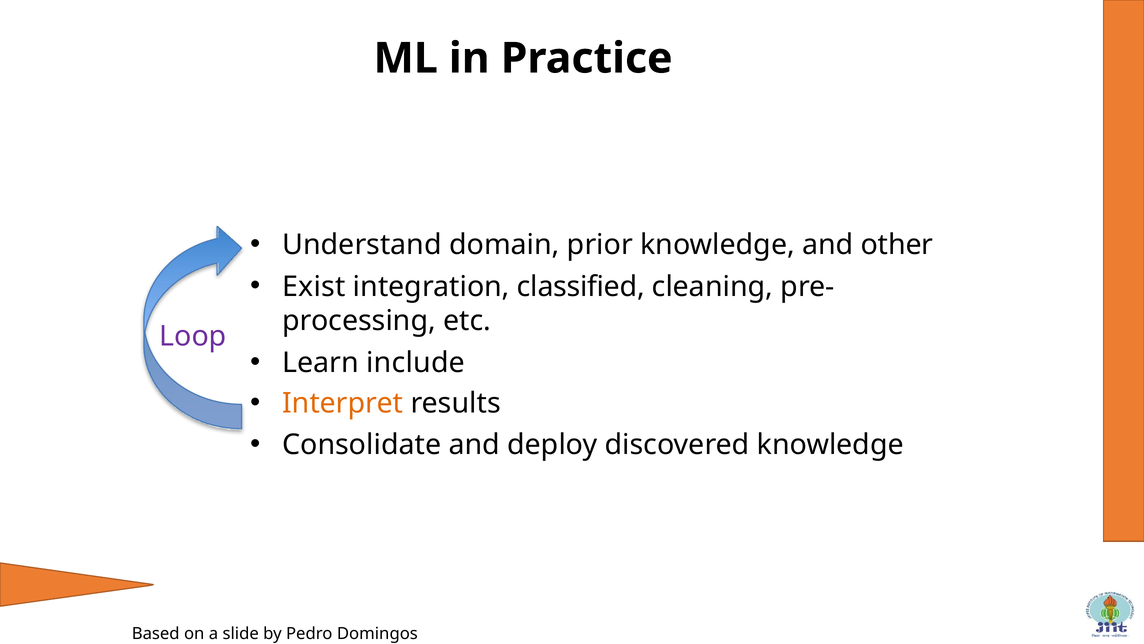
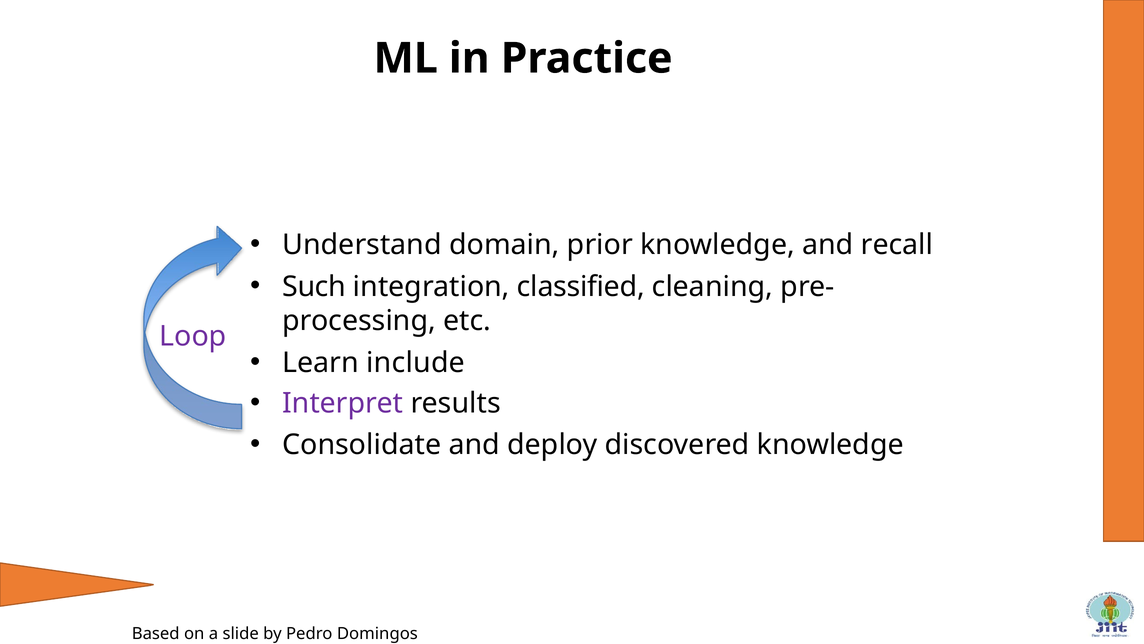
other: other -> recall (897, 245)
Exist: Exist -> Such (314, 286)
Interpret colour: orange -> purple (343, 403)
